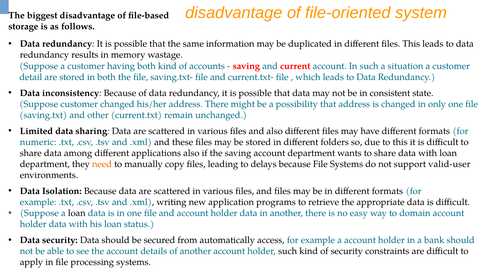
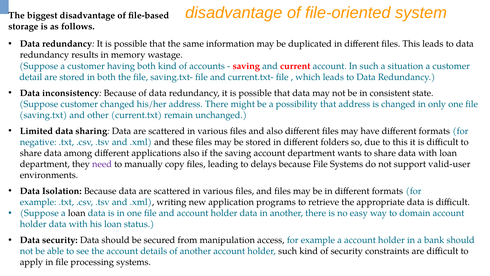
numeric: numeric -> negative (38, 142)
need colour: orange -> purple (102, 164)
automatically: automatically -> manipulation (227, 240)
